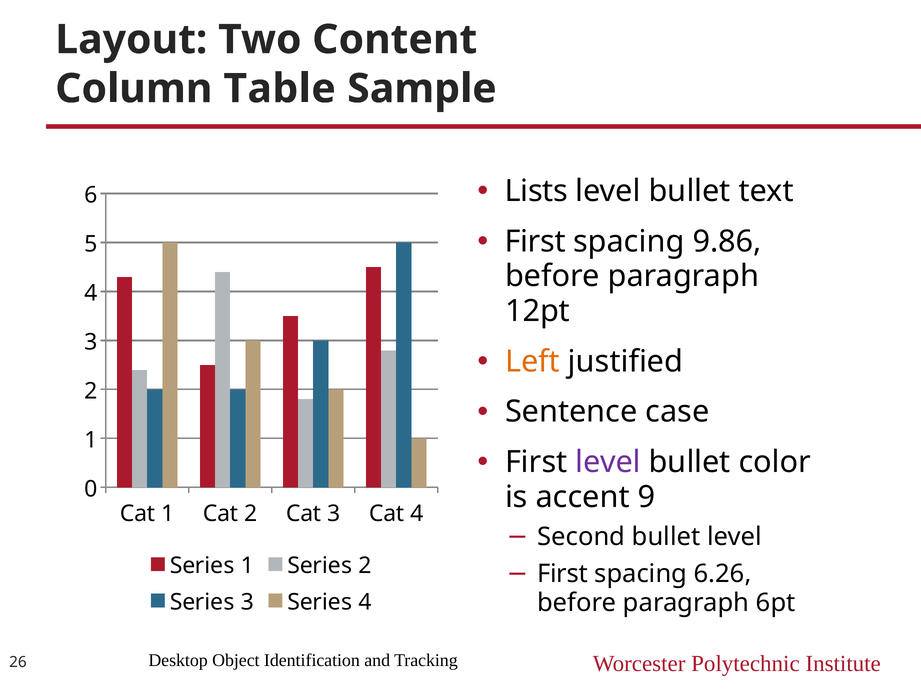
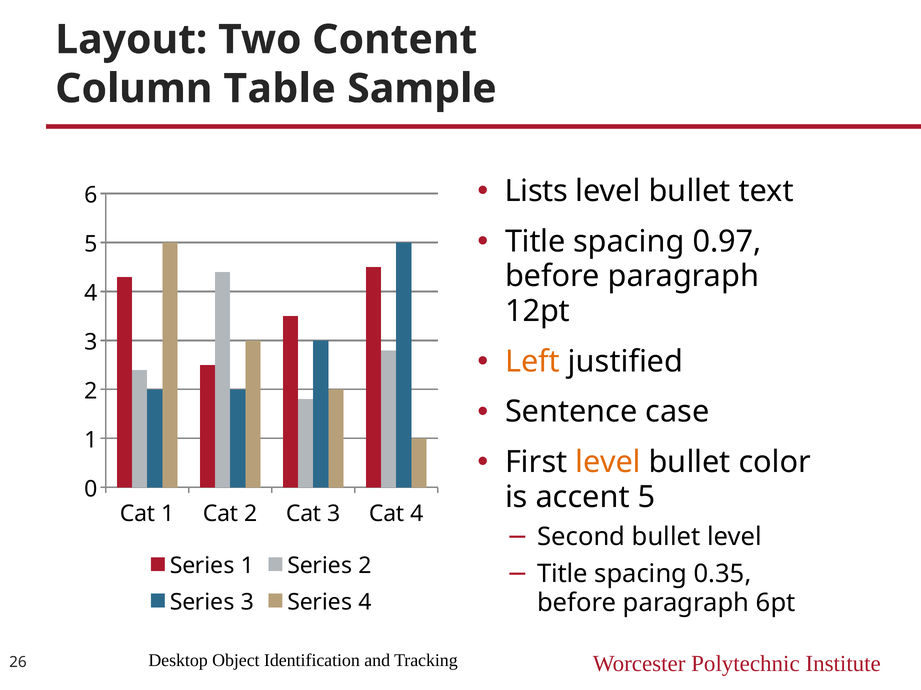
First: First -> Title (535, 242)
9.86: 9.86 -> 0.97 (727, 242)
level colour: purple -> orange (608, 463)
accent 9: 9 -> 5 (646, 498)
First: First -> Title (562, 574)
6.26: 6.26 -> 0.35 (723, 574)
